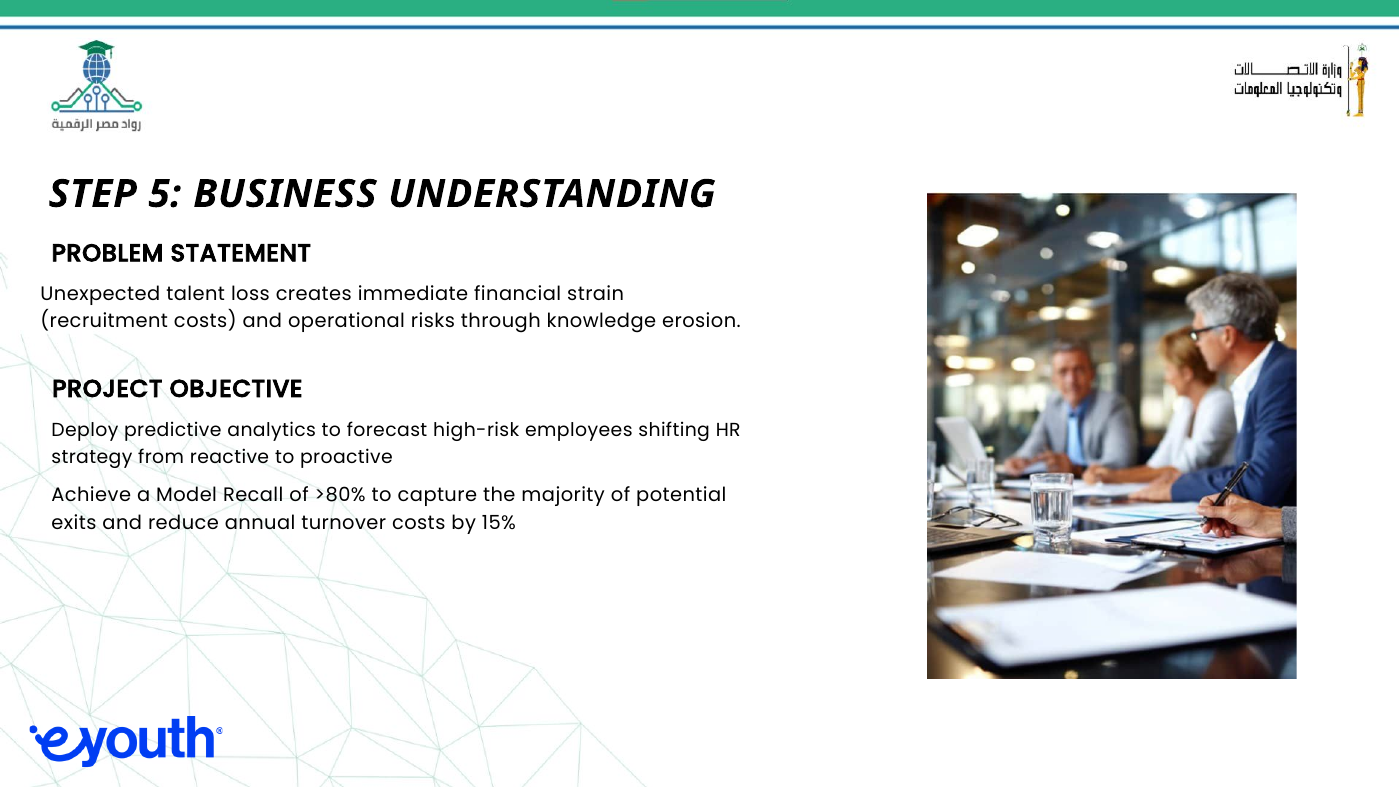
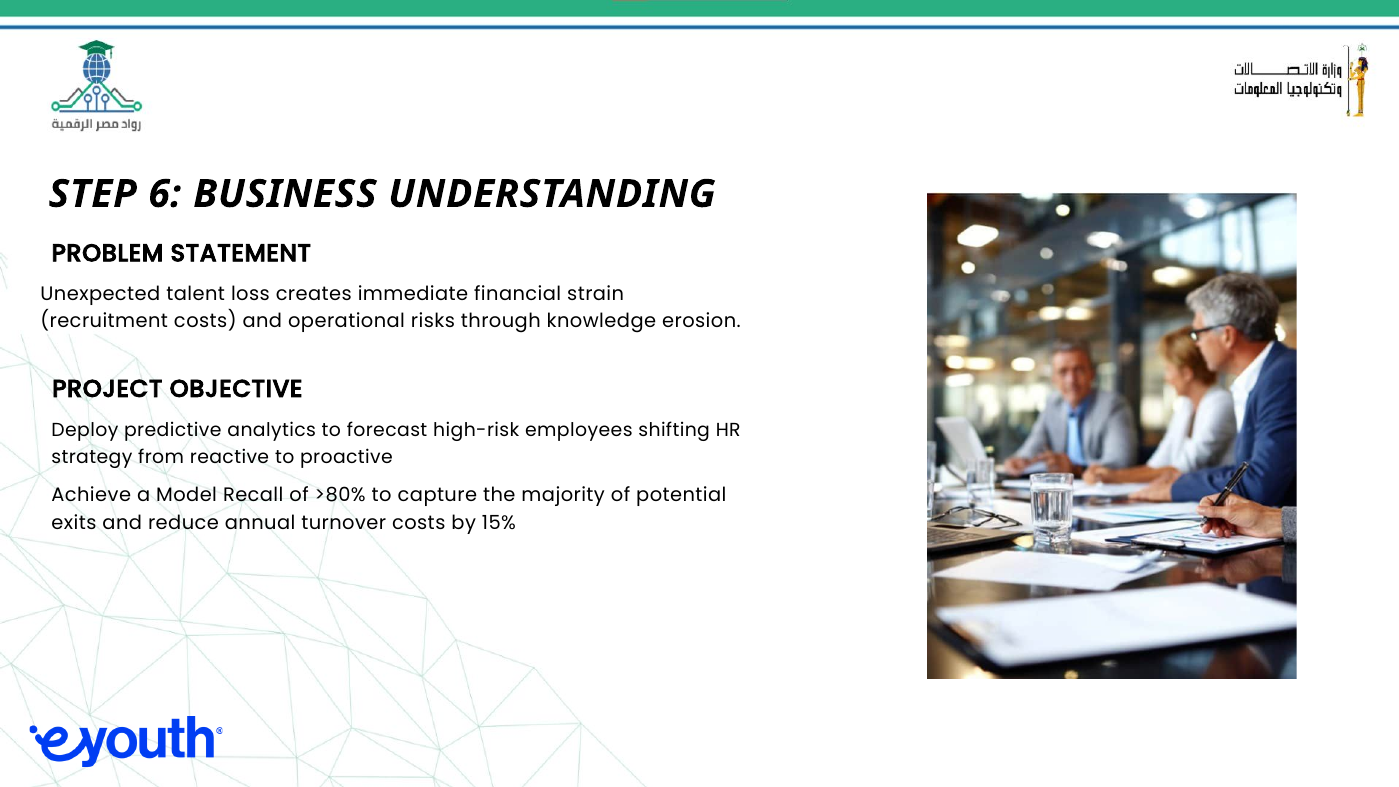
5: 5 -> 6 (165, 194)
